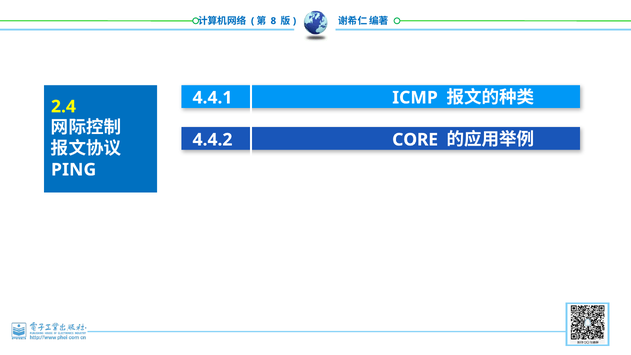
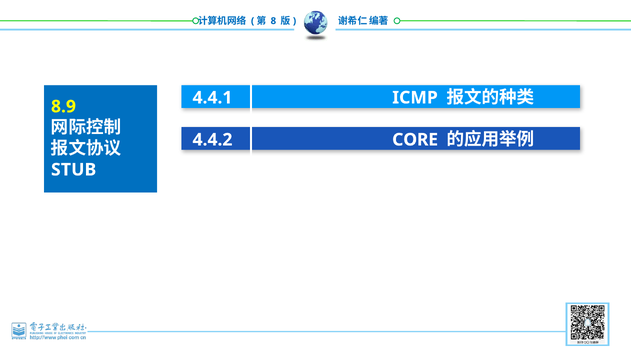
2.4: 2.4 -> 8.9 (63, 107)
PING: PING -> STUB (74, 170)
